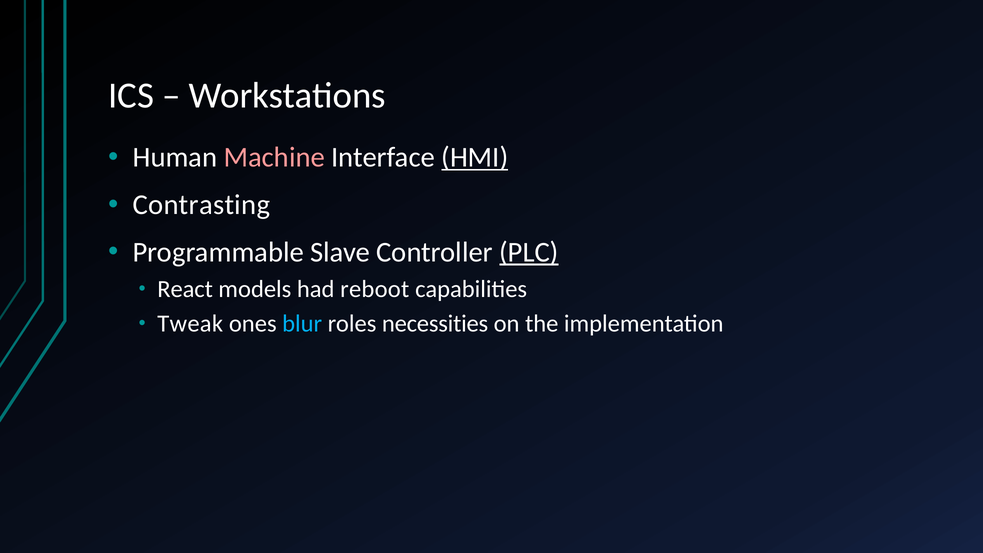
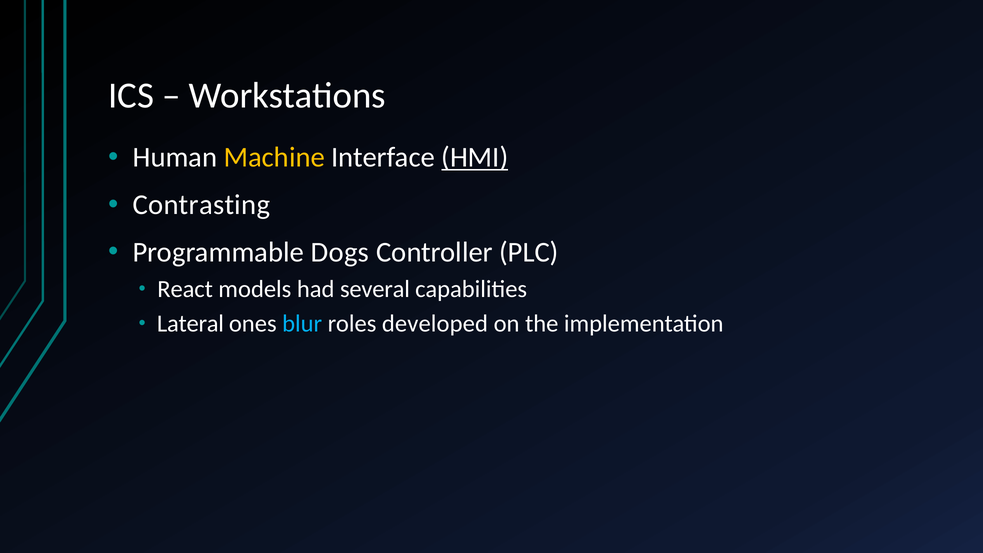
Machine colour: pink -> yellow (274, 157)
Slave: Slave -> Dogs (340, 252)
PLC underline: present -> none (529, 252)
reboot: reboot -> several (375, 289)
Tweak: Tweak -> Lateral (190, 324)
necessities: necessities -> developed (435, 324)
